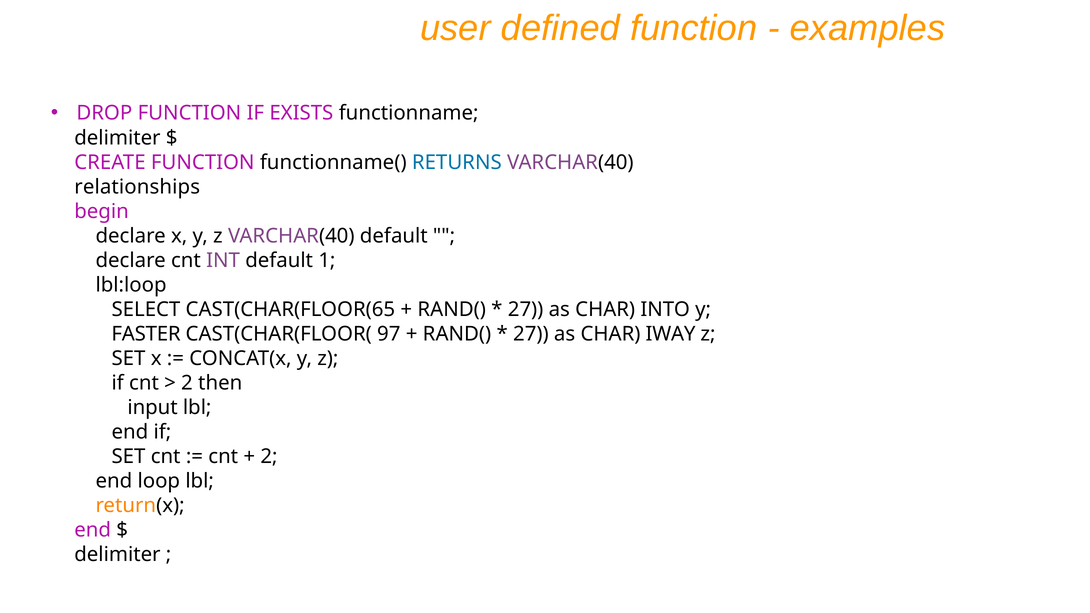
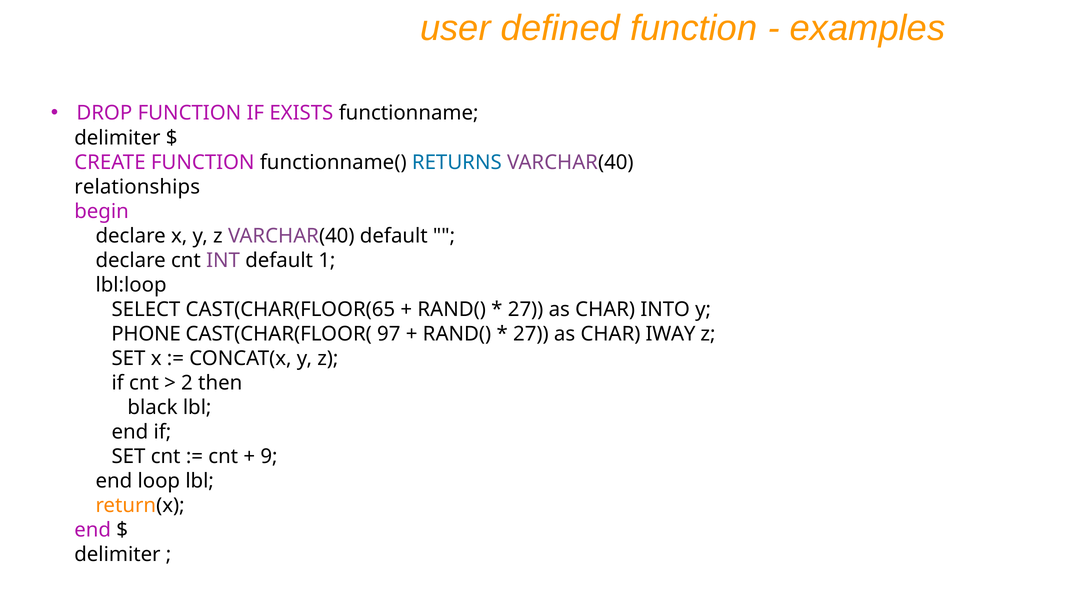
FASTER: FASTER -> PHONE (146, 334)
input: input -> black (153, 408)
2: 2 -> 9 (269, 457)
